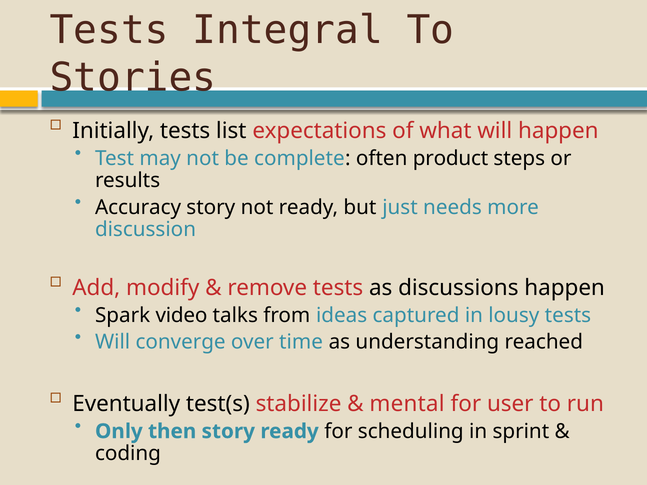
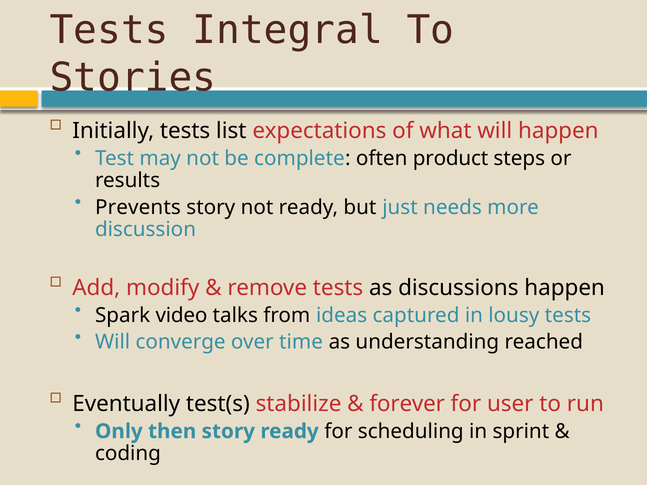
Accuracy: Accuracy -> Prevents (138, 207)
mental: mental -> forever (407, 404)
